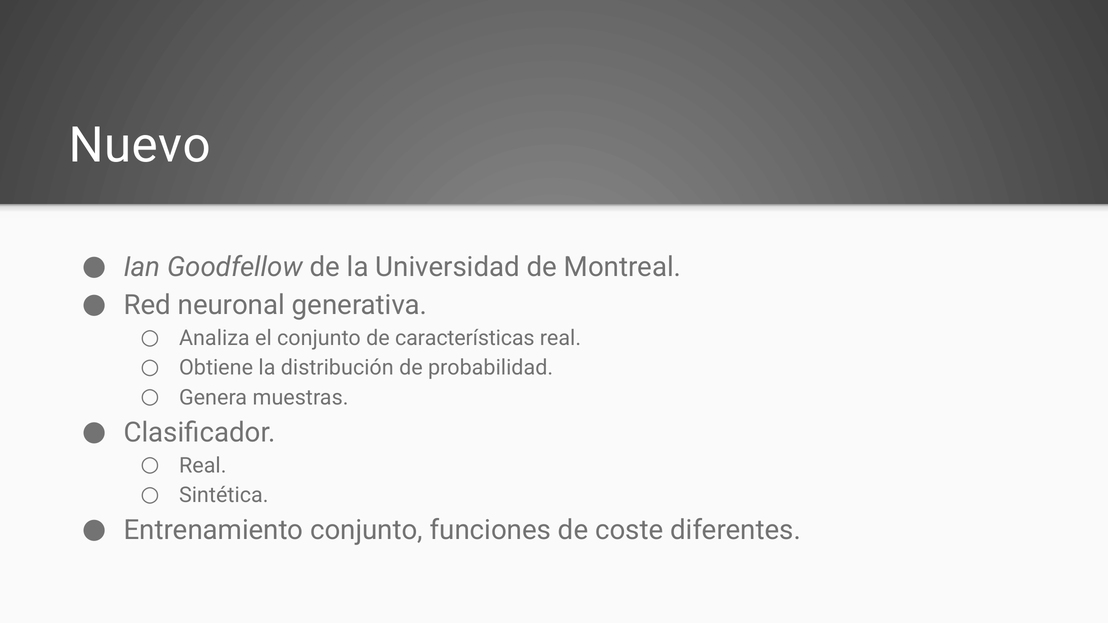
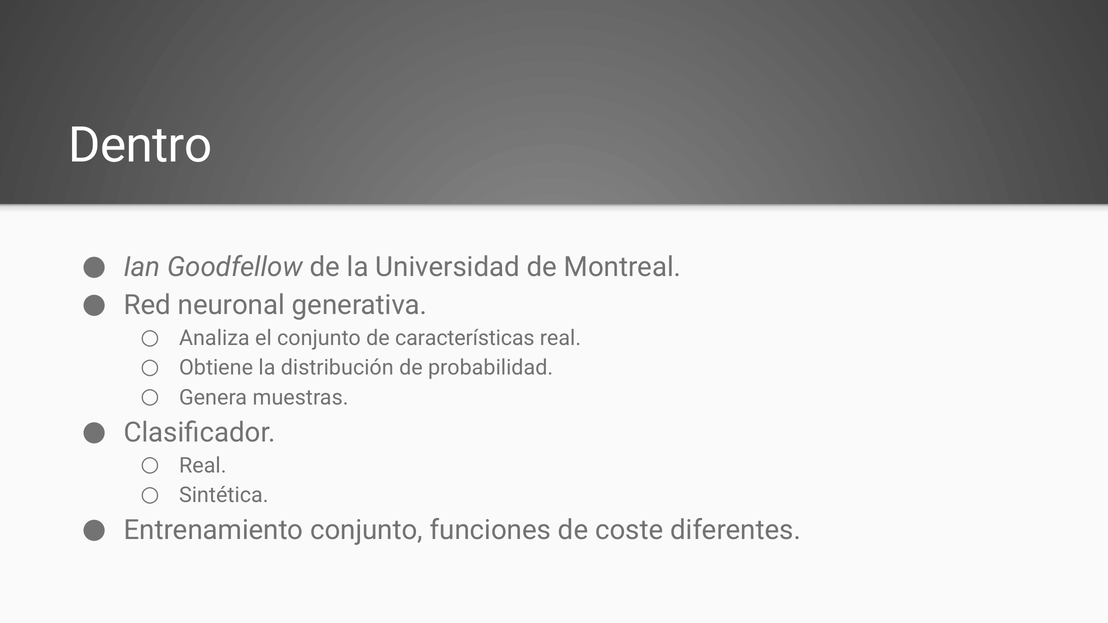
Nuevo: Nuevo -> Dentro (140, 145)
